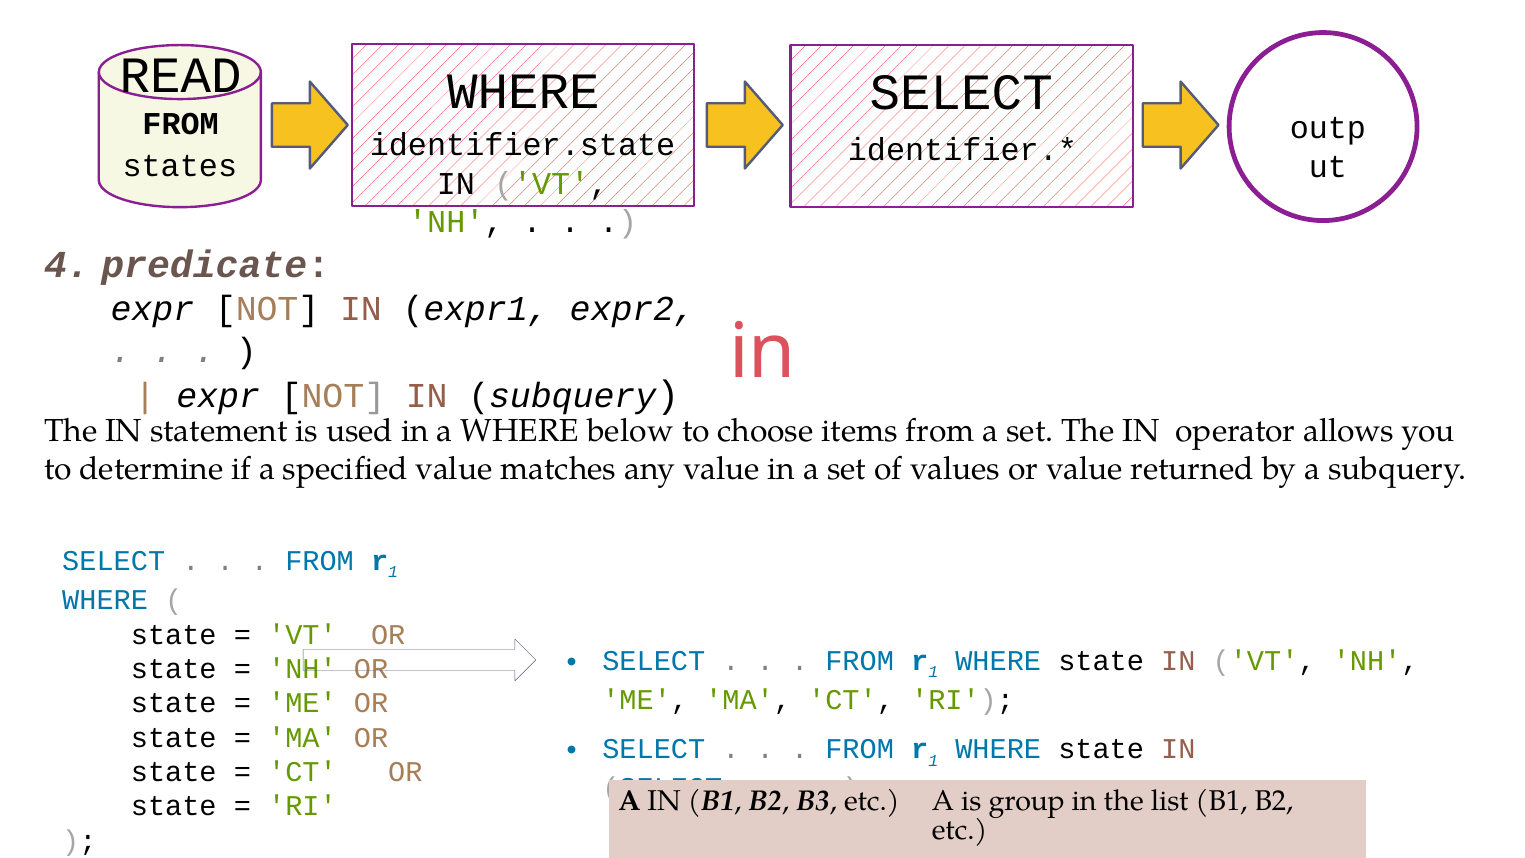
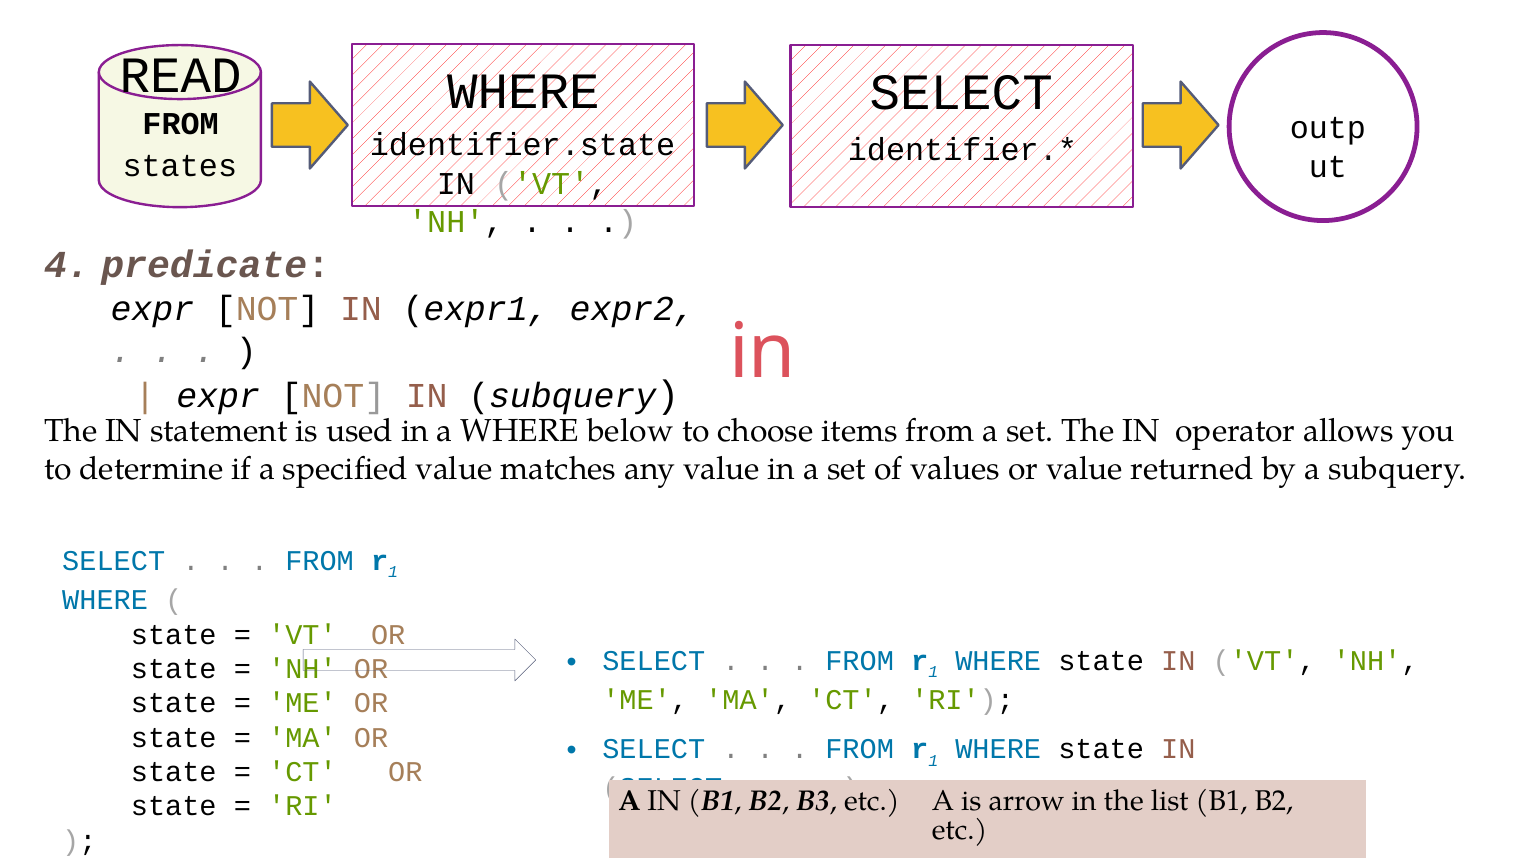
group: group -> arrow (1027, 801)
